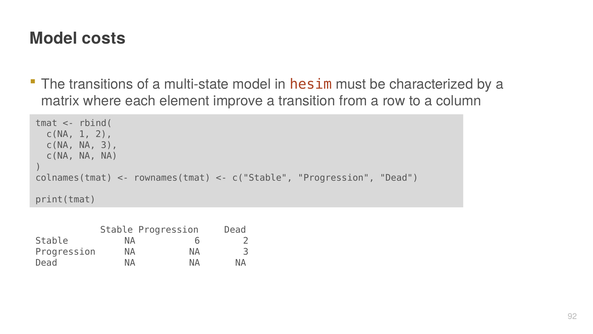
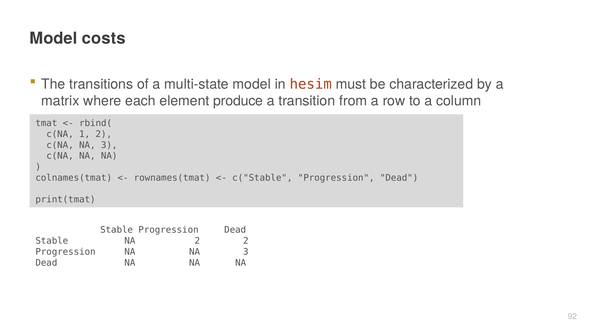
improve: improve -> produce (238, 101)
NA 6: 6 -> 2 (197, 241)
